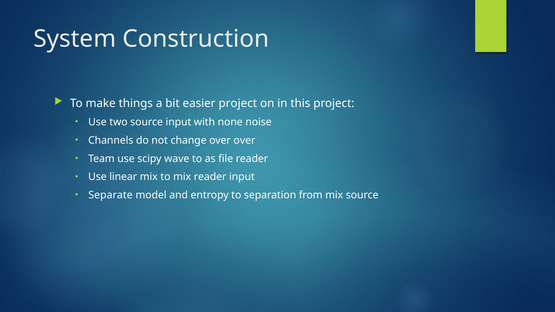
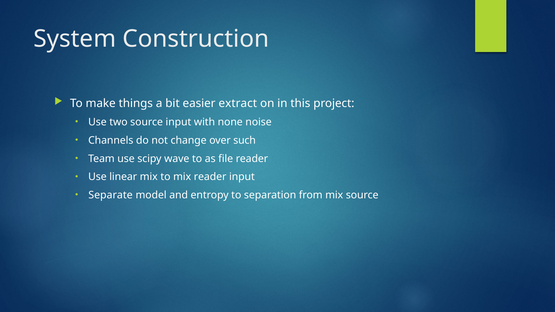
easier project: project -> extract (238, 103)
over over: over -> such (245, 140)
